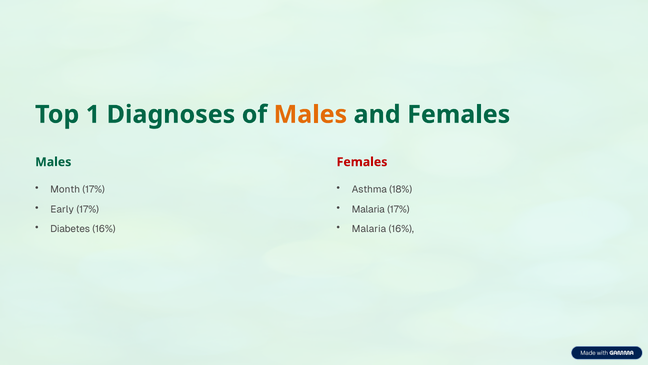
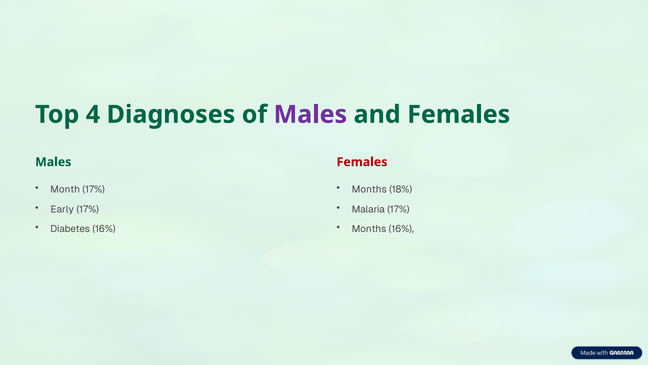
1: 1 -> 4 (93, 114)
Males colour: orange -> purple (310, 114)
Asthma: Asthma -> Months (369, 189)
Malaria: Malaria -> Months (369, 229)
